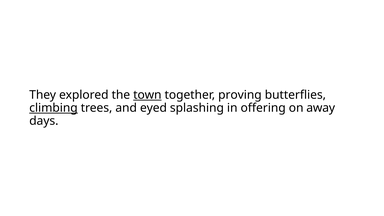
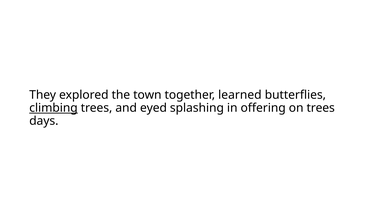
town underline: present -> none (147, 95)
proving: proving -> learned (240, 95)
on away: away -> trees (321, 108)
